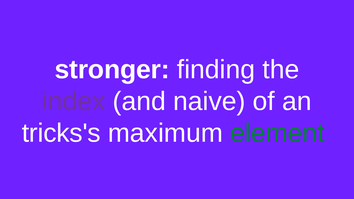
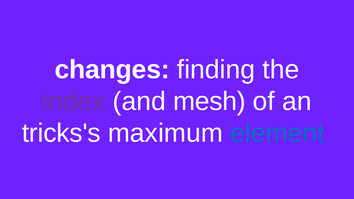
stronger: stronger -> changes (112, 70)
naive: naive -> mesh (209, 101)
element colour: green -> blue (277, 133)
